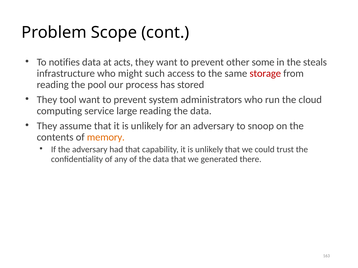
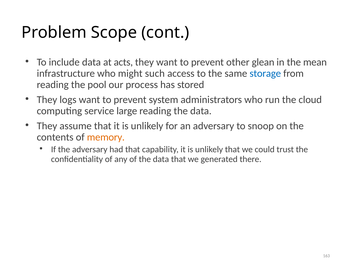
notifies: notifies -> include (64, 62)
some: some -> glean (263, 62)
steals: steals -> mean (315, 62)
storage colour: red -> blue (265, 74)
tool: tool -> logs (68, 100)
